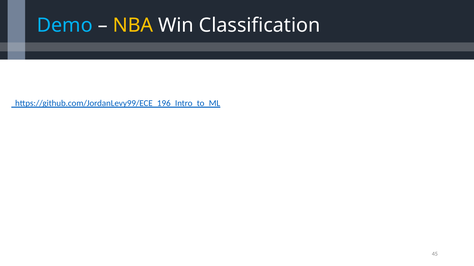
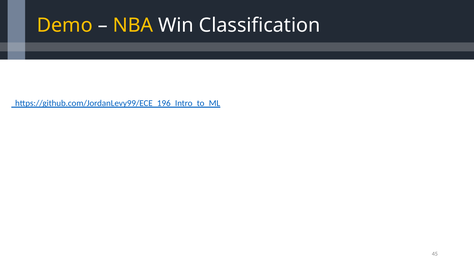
Demo colour: light blue -> yellow (65, 26)
